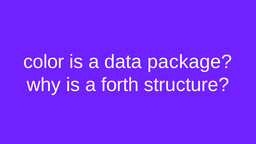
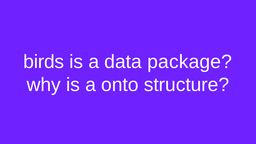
color: color -> birds (44, 62)
forth: forth -> onto (120, 85)
